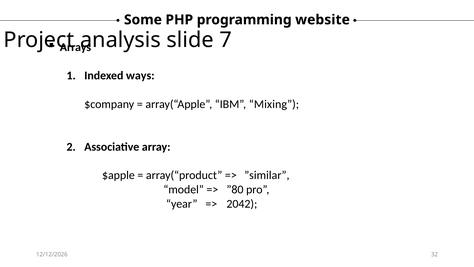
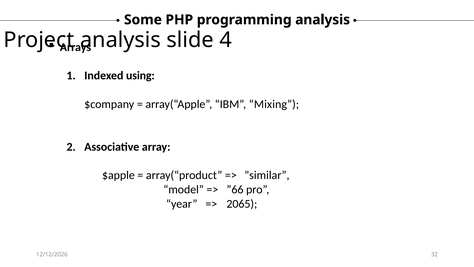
programming website: website -> analysis (323, 20)
7: 7 -> 4 (226, 40)
ways: ways -> using (140, 76)
”80: ”80 -> ”66 (235, 189)
2042: 2042 -> 2065 (242, 204)
